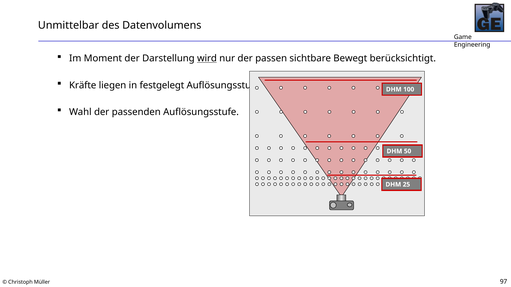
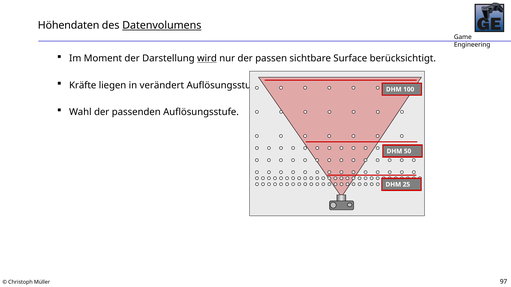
Unmittelbar: Unmittelbar -> Höhendaten (69, 25)
Datenvolumens underline: none -> present (162, 25)
Bewegt: Bewegt -> Surface (350, 59)
festgelegt: festgelegt -> verändert (162, 85)
